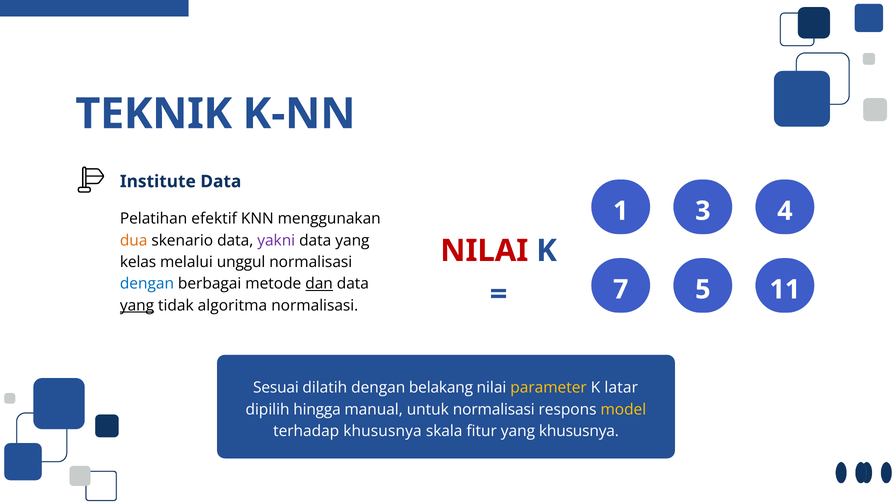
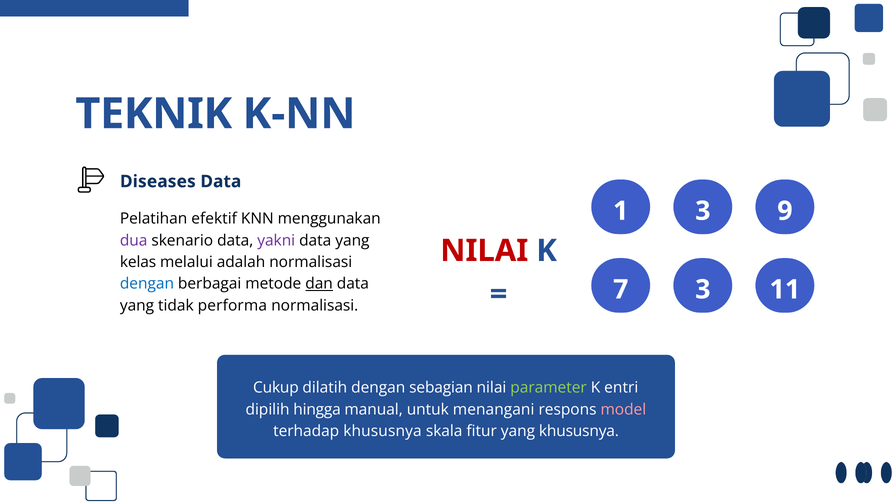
Institute: Institute -> Diseases (158, 181)
4: 4 -> 9 (785, 211)
dua colour: orange -> purple (134, 240)
unggul: unggul -> adalah (241, 262)
7 5: 5 -> 3 (703, 289)
yang underline: present -> none (137, 305)
algoritma: algoritma -> performa (232, 305)
Sesuai: Sesuai -> Cukup (276, 388)
belakang: belakang -> sebagian (441, 388)
parameter colour: yellow -> light green (549, 388)
latar: latar -> entri (621, 388)
untuk normalisasi: normalisasi -> menangani (494, 409)
model colour: yellow -> pink (623, 409)
